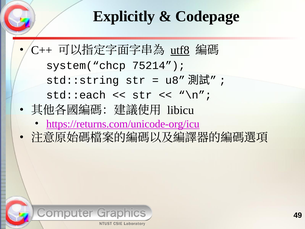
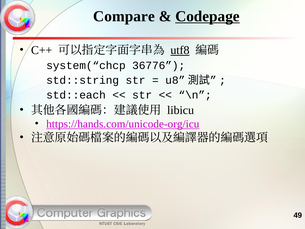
Explicitly: Explicitly -> Compare (124, 16)
Codepage underline: none -> present (207, 16)
75214: 75214 -> 36776 (159, 65)
https://returns.com/unicode-org/icu: https://returns.com/unicode-org/icu -> https://hands.com/unicode-org/icu (123, 124)
